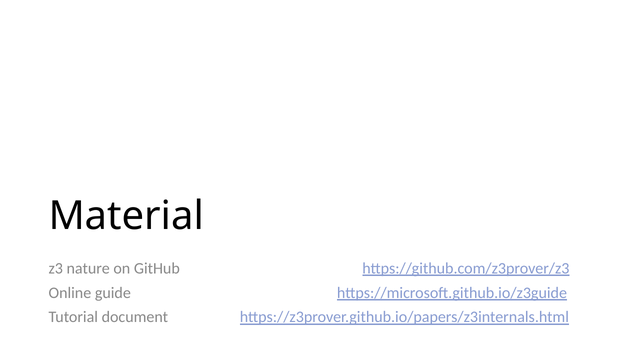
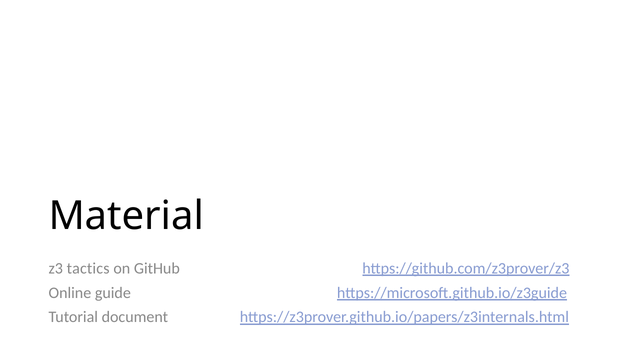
nature: nature -> tactics (88, 268)
